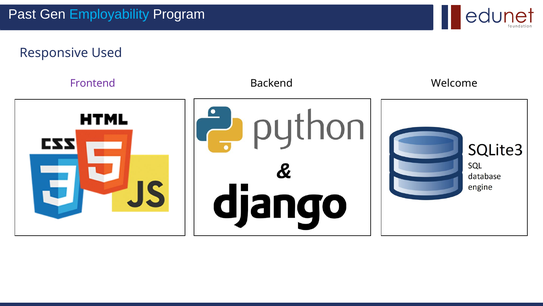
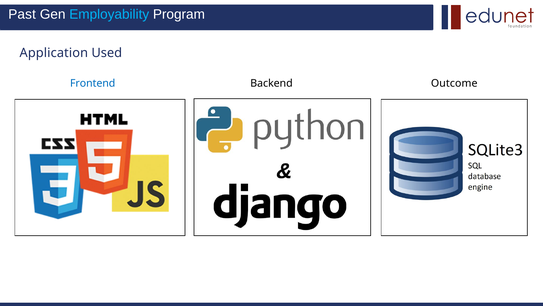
Responsive: Responsive -> Application (54, 53)
Frontend colour: purple -> blue (93, 83)
Welcome: Welcome -> Outcome (454, 83)
